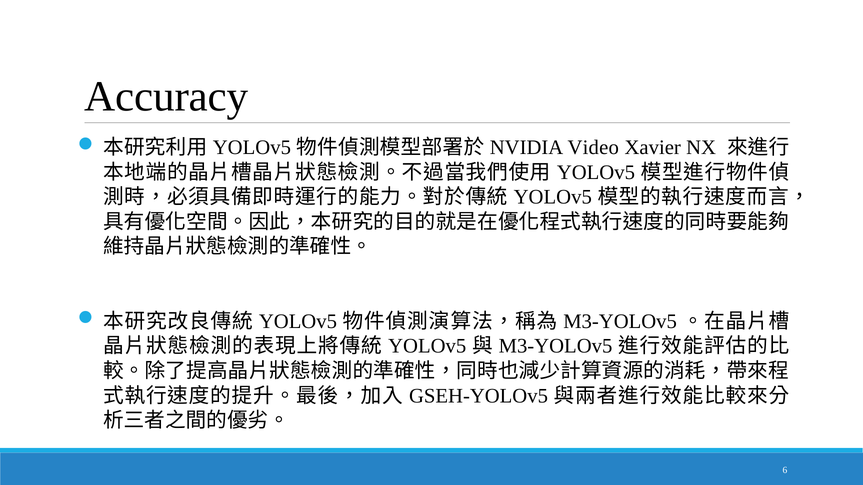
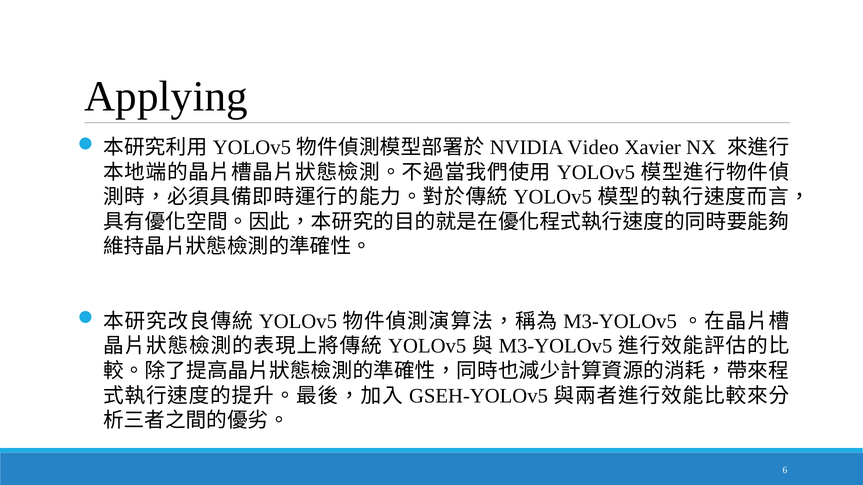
Accuracy: Accuracy -> Applying (166, 97)
